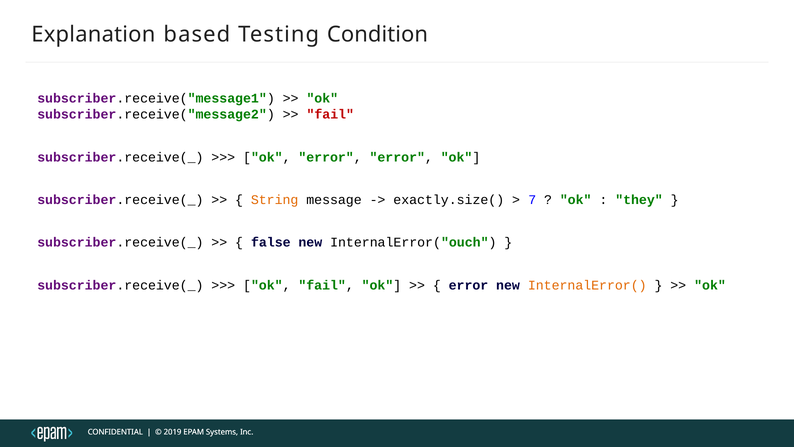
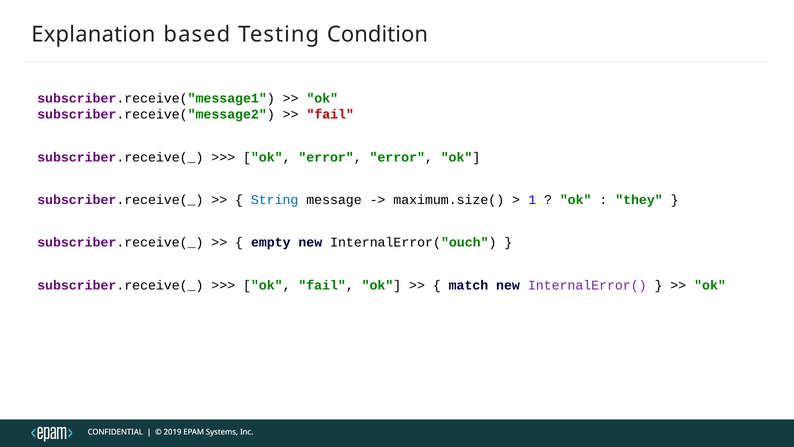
String colour: orange -> blue (275, 200)
exactly.size(: exactly.size( -> maximum.size( (449, 200)
7: 7 -> 1 (532, 200)
false: false -> empty (271, 242)
error: error -> match (468, 285)
InternalError( colour: orange -> purple (587, 285)
